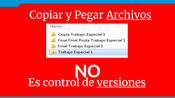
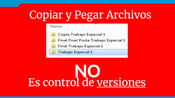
Archivos underline: present -> none (129, 15)
